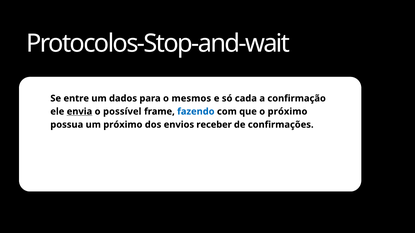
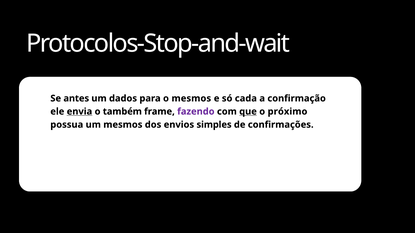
entre: entre -> antes (76, 99)
possível: possível -> também (122, 112)
fazendo colour: blue -> purple (196, 112)
que underline: none -> present (248, 112)
um próximo: próximo -> mesmos (123, 125)
receber: receber -> simples (214, 125)
